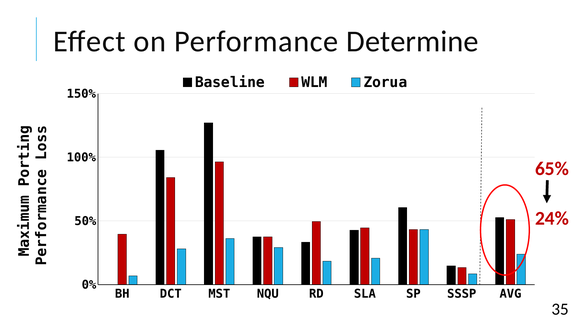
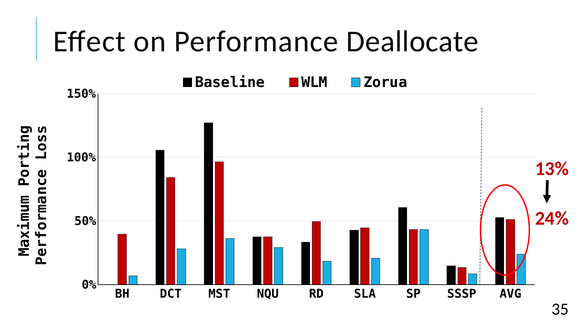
Determine: Determine -> Deallocate (412, 41)
65%: 65% -> 13% (552, 169)
